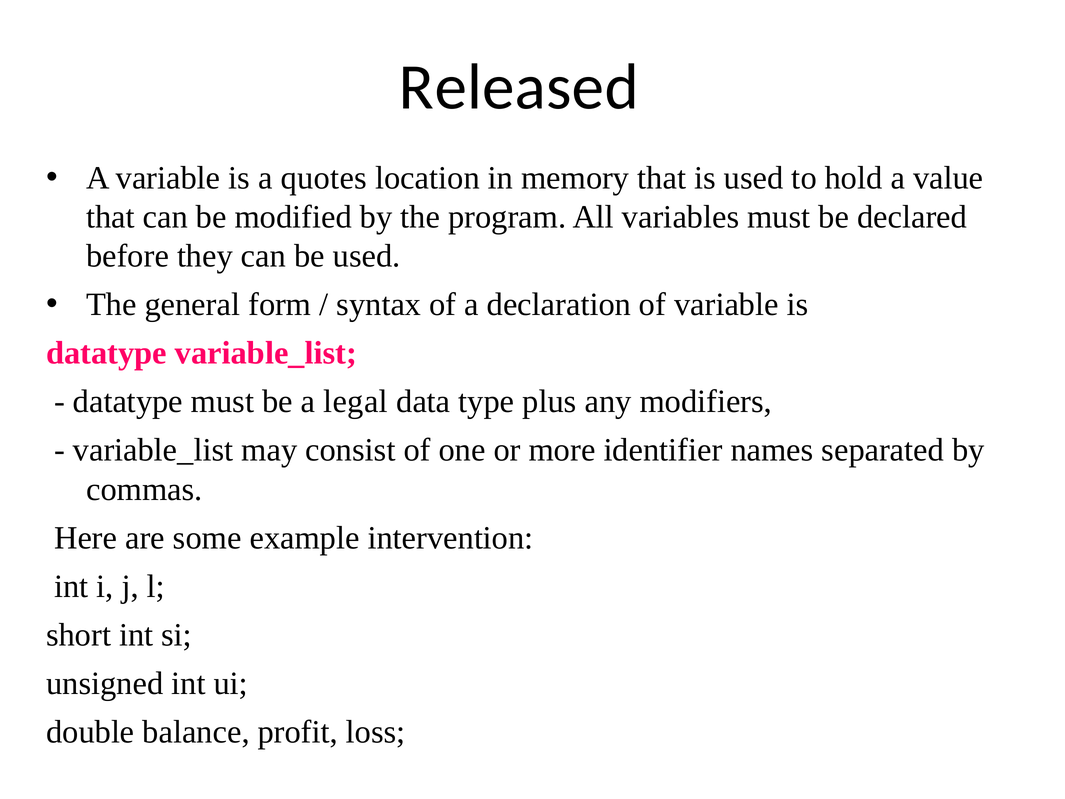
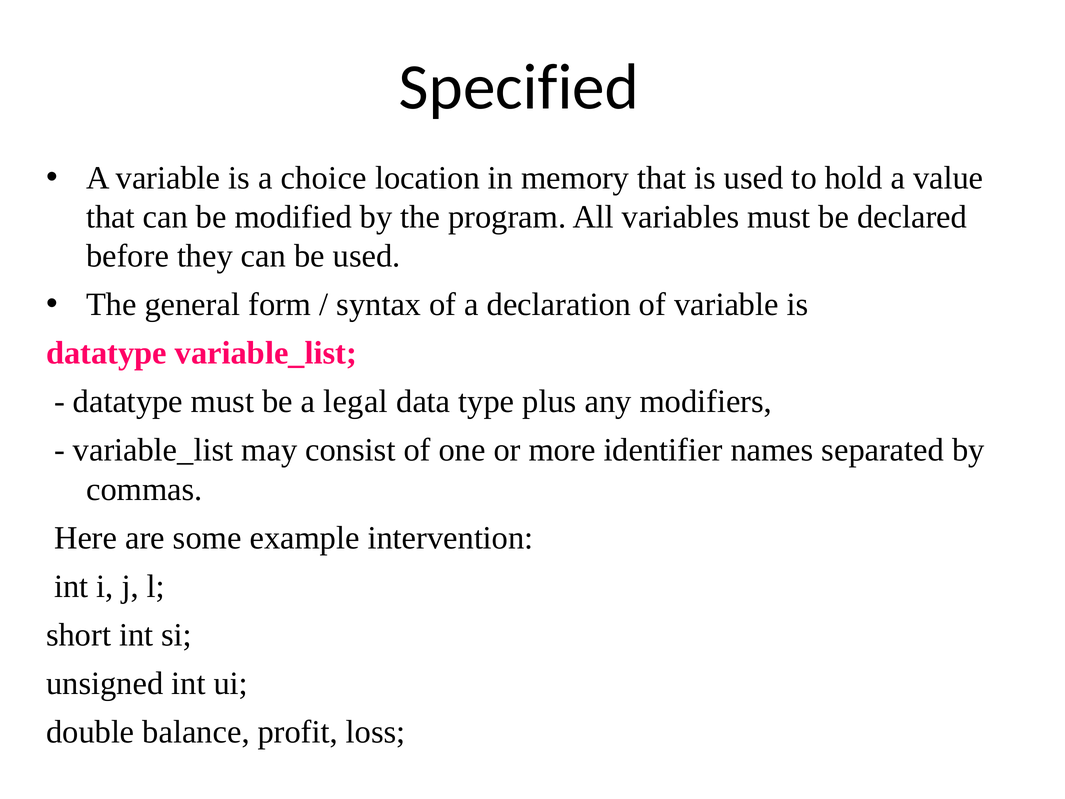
Released: Released -> Specified (519, 87)
quotes: quotes -> choice (324, 178)
